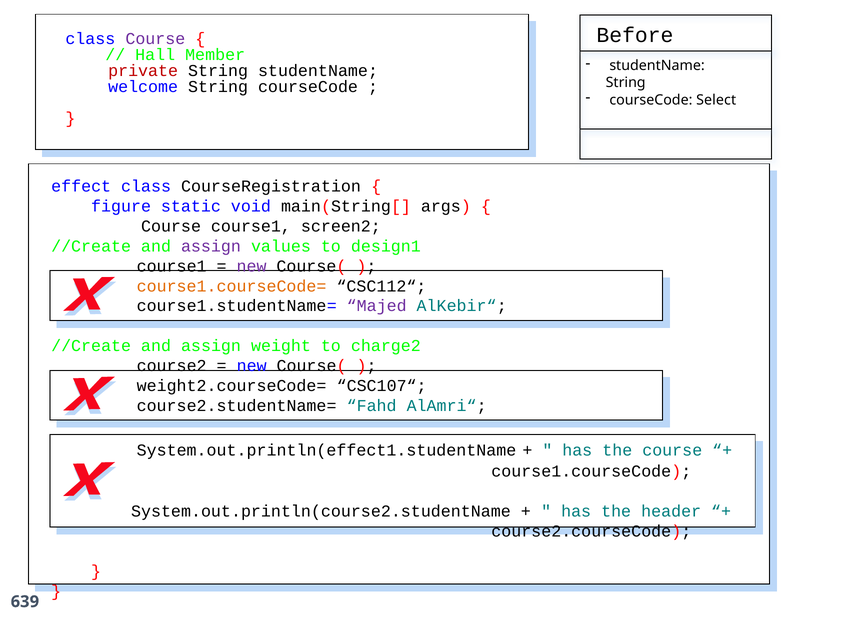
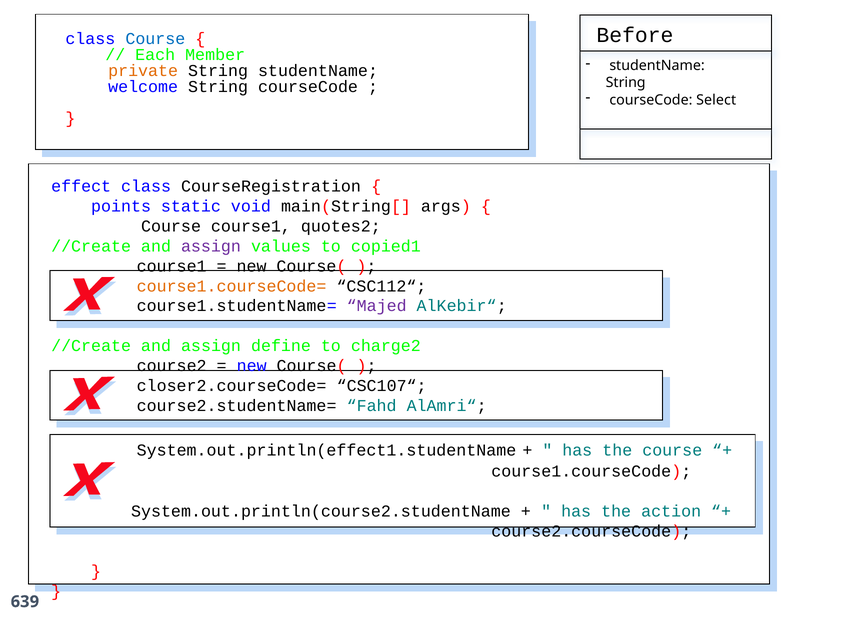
Course colour: purple -> blue (155, 39)
Hall: Hall -> Each (155, 55)
private colour: red -> orange (143, 71)
figure: figure -> points (121, 206)
screen2: screen2 -> quotes2 (341, 226)
design1: design1 -> copied1 (386, 246)
new colour: purple -> black (252, 266)
weight: weight -> define (281, 346)
weight2.courseCode=: weight2.courseCode= -> closer2.courseCode= (232, 386)
header: header -> action (671, 511)
